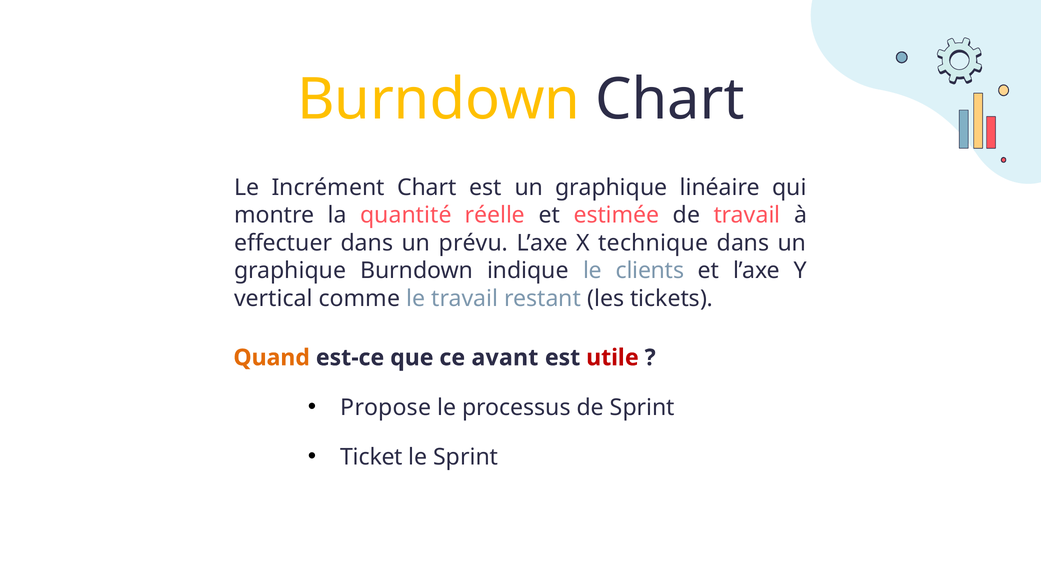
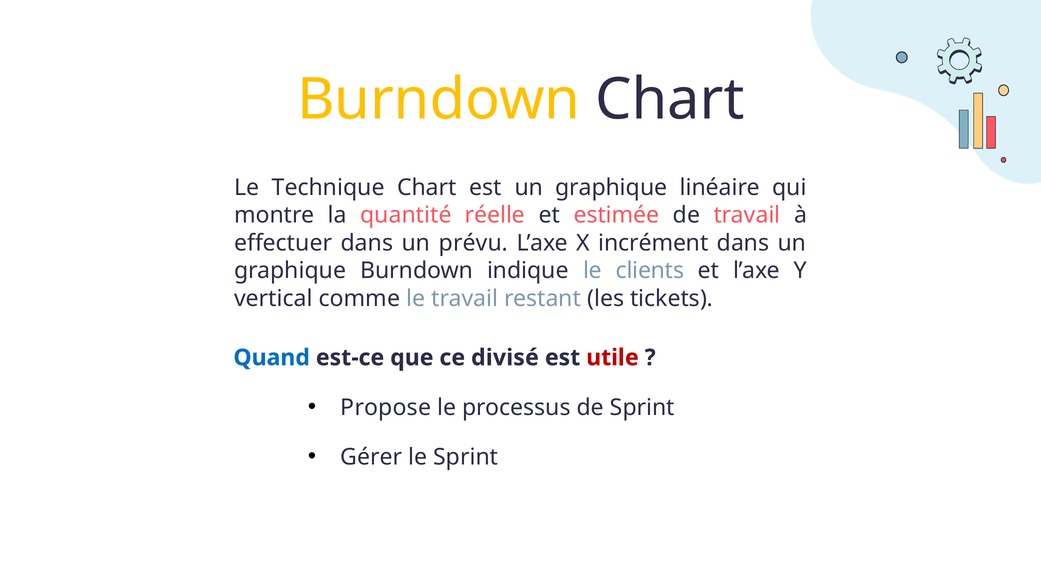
Incrément: Incrément -> Technique (328, 187)
technique: technique -> incrément (653, 243)
Quand colour: orange -> blue (272, 357)
avant: avant -> divisé (505, 357)
Ticket: Ticket -> Gérer (371, 457)
